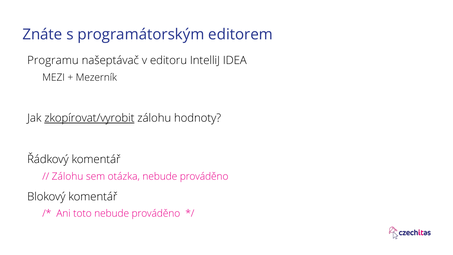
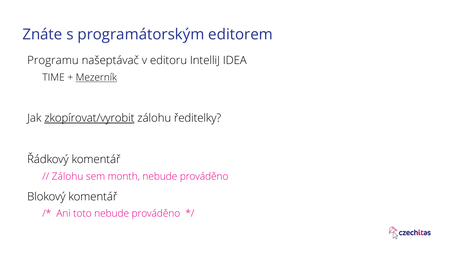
MEZI: MEZI -> TIME (54, 77)
Mezerník underline: none -> present (96, 77)
hodnoty: hodnoty -> ředitelky (198, 118)
otázka: otázka -> month (124, 176)
